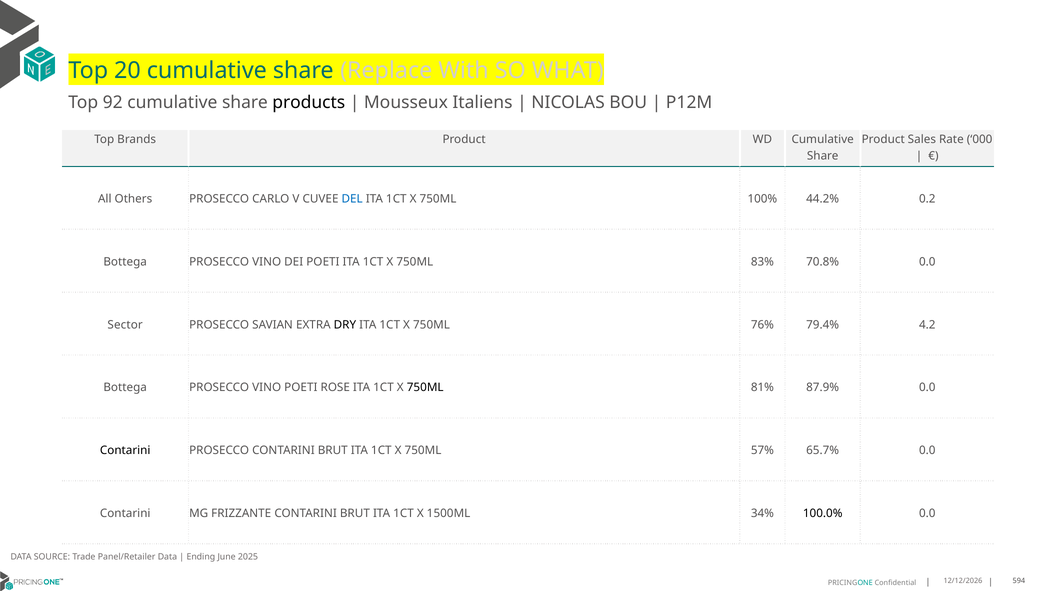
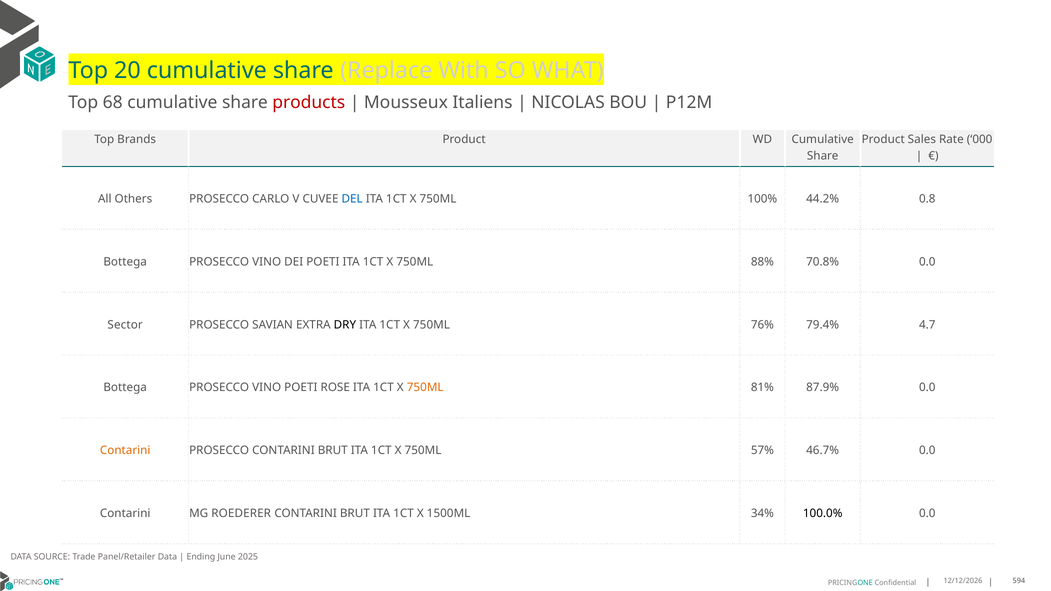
92: 92 -> 68 (113, 102)
products colour: black -> red (309, 102)
0.2: 0.2 -> 0.8 (927, 199)
83%: 83% -> 88% (762, 262)
4.2: 4.2 -> 4.7 (927, 325)
750ML colour: black -> orange (425, 388)
Contarini colour: black -> orange (125, 451)
65.7%: 65.7% -> 46.7% (823, 451)
FRIZZANTE: FRIZZANTE -> ROEDERER (241, 514)
